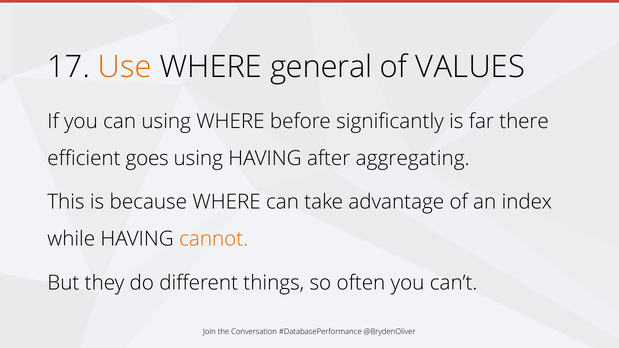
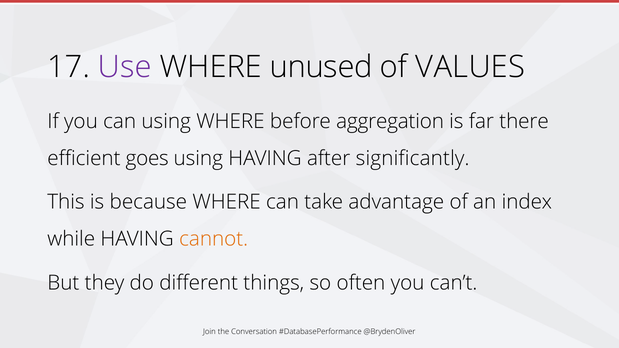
Use colour: orange -> purple (125, 67)
general: general -> unused (321, 67)
significantly: significantly -> aggregation (390, 121)
aggregating: aggregating -> significantly (413, 159)
